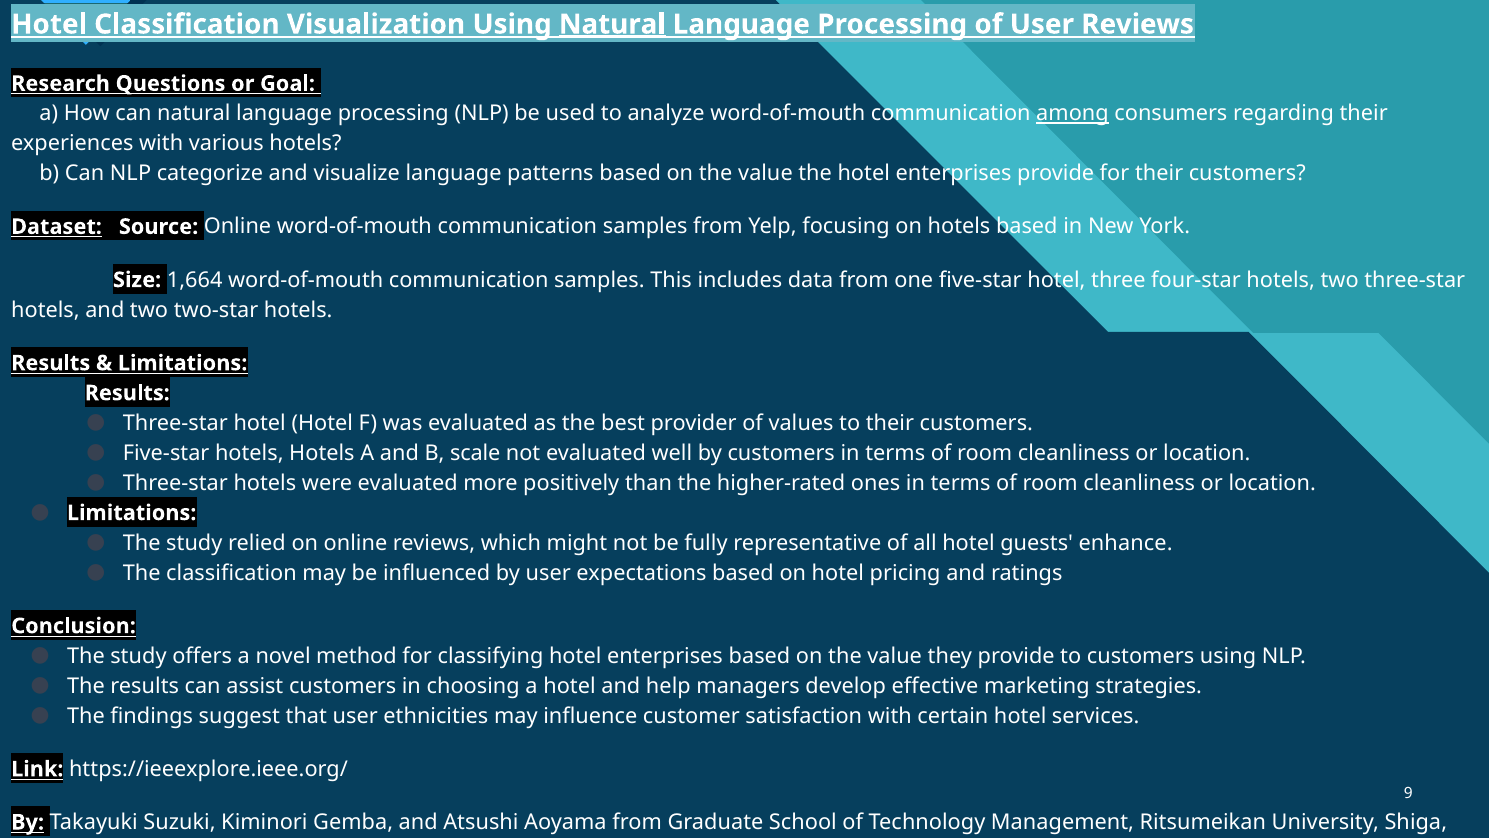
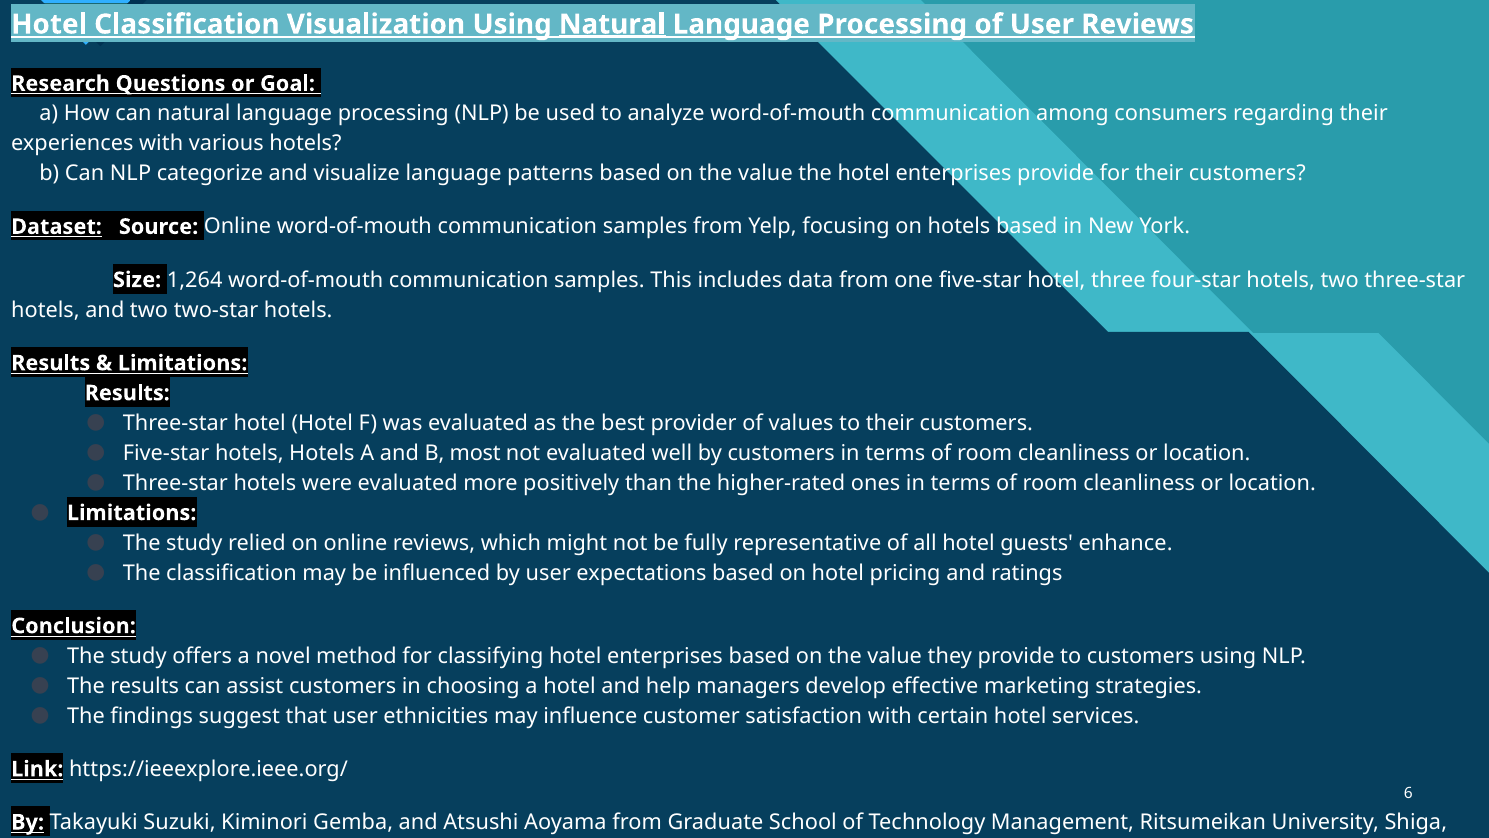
among underline: present -> none (1072, 114)
1,664: 1,664 -> 1,264 (195, 280)
scale: scale -> most (475, 453)
9: 9 -> 6 (1408, 793)
